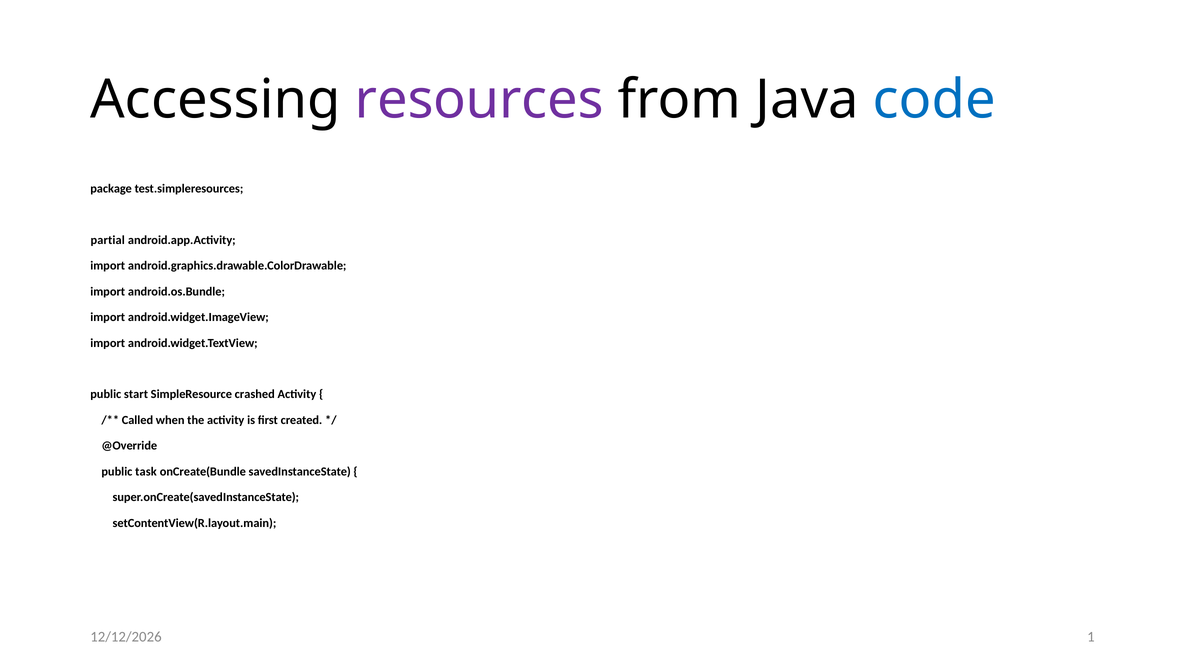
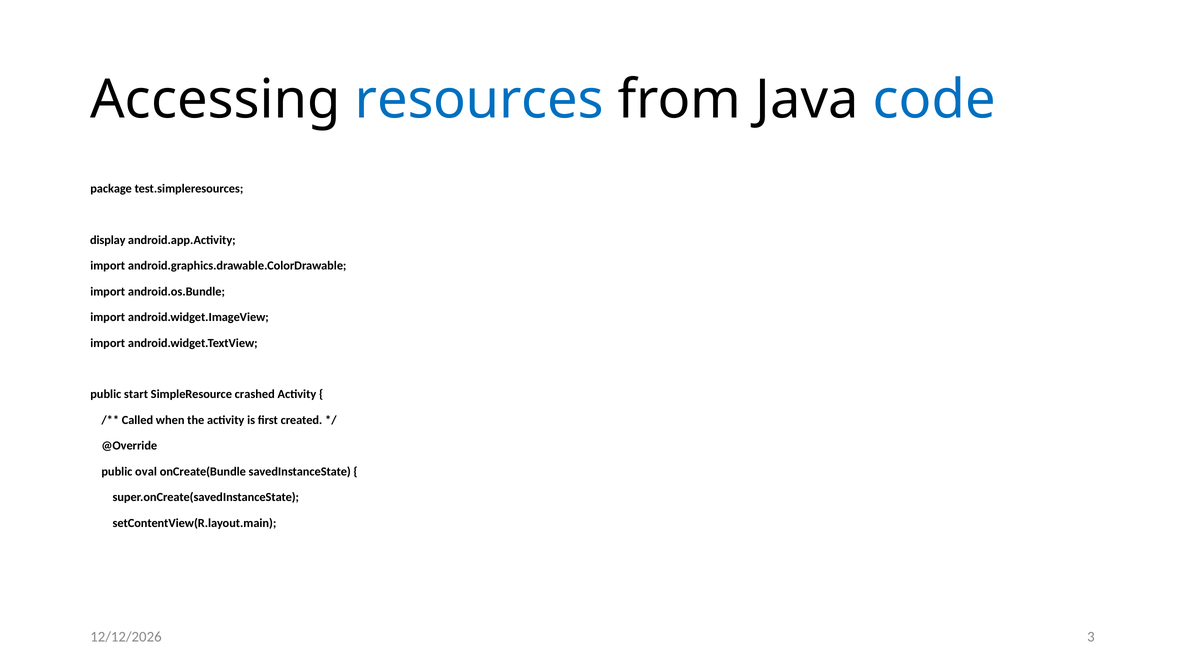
resources colour: purple -> blue (479, 100)
partial: partial -> display (108, 240)
task: task -> oval (146, 471)
1: 1 -> 3 (1091, 636)
